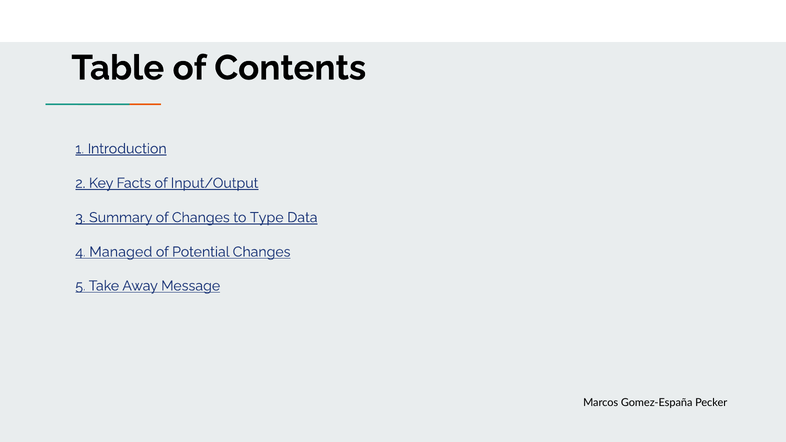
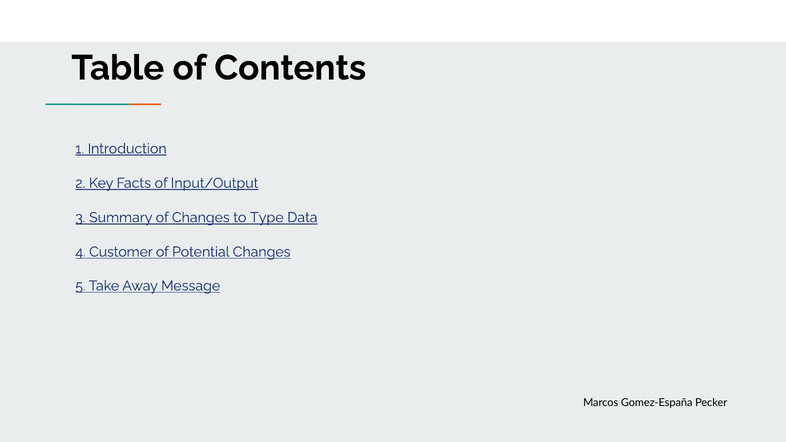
Managed: Managed -> Customer (121, 252)
